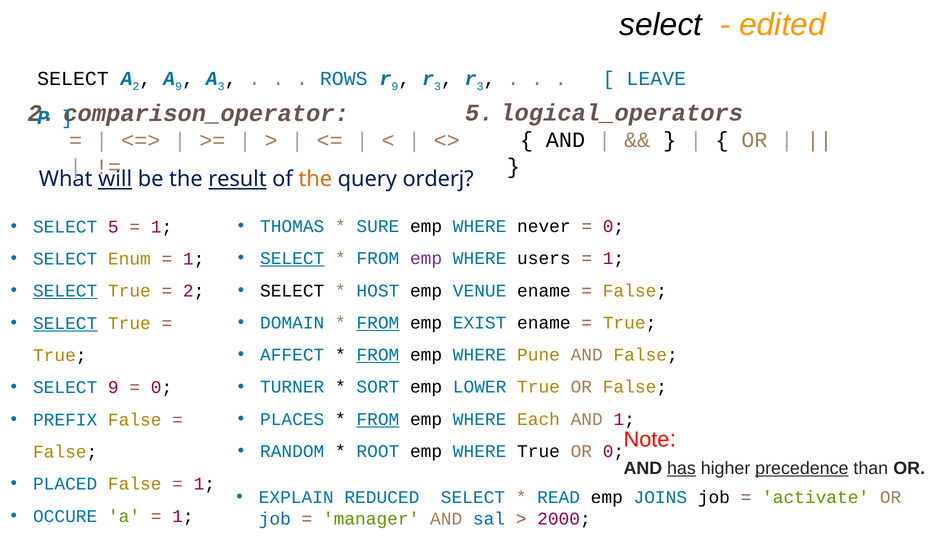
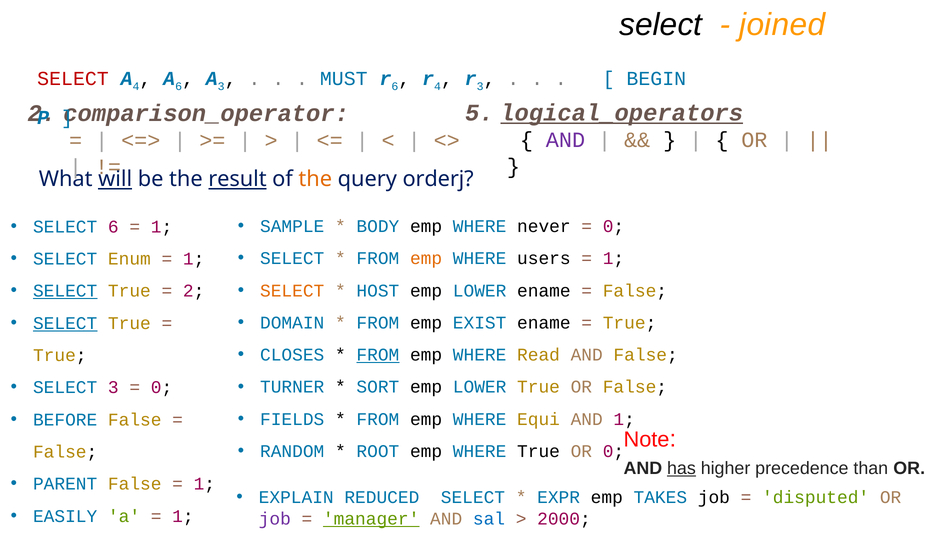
edited: edited -> joined (782, 25)
SELECT colour: black -> red (73, 79)
A 2: 2 -> 4 (136, 86)
A 9: 9 -> 6 (179, 86)
ROWS: ROWS -> MUST (344, 79)
9: 9 -> 6 (395, 86)
3: 3 -> 4 (438, 86)
LEAVE: LEAVE -> BEGIN (656, 79)
logical_operators underline: none -> present (622, 113)
AND colour: black -> purple (565, 140)
THOMAS: THOMAS -> SAMPLE (292, 226)
SURE: SURE -> BODY (378, 226)
SELECT 5: 5 -> 6 (113, 226)
SELECT underline: present -> none (292, 258)
emp colour: purple -> orange (426, 258)
SELECT colour: black -> orange (292, 290)
VENUE: VENUE -> LOWER (480, 290)
FROM underline: present -> none (378, 322)
AFFECT: AFFECT -> CLOSES (292, 355)
Pune: Pune -> Read (539, 355)
SELECT 9: 9 -> 3 (113, 387)
PLACES: PLACES -> FIELDS (292, 419)
FROM underline: present -> none (378, 419)
Each: Each -> Equi (539, 419)
PREFIX: PREFIX -> BEFORE (65, 419)
precedence underline: present -> none (802, 468)
PLACED: PLACED -> PARENT (65, 484)
READ: READ -> EXPR (559, 497)
JOINS: JOINS -> TAKES (660, 497)
activate: activate -> disputed (816, 497)
OCCURE: OCCURE -> EASILY (65, 516)
job colour: blue -> purple (275, 518)
manager underline: none -> present (371, 518)
